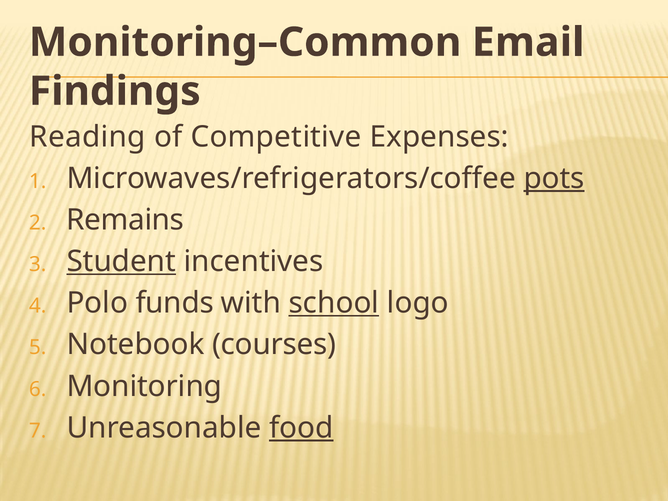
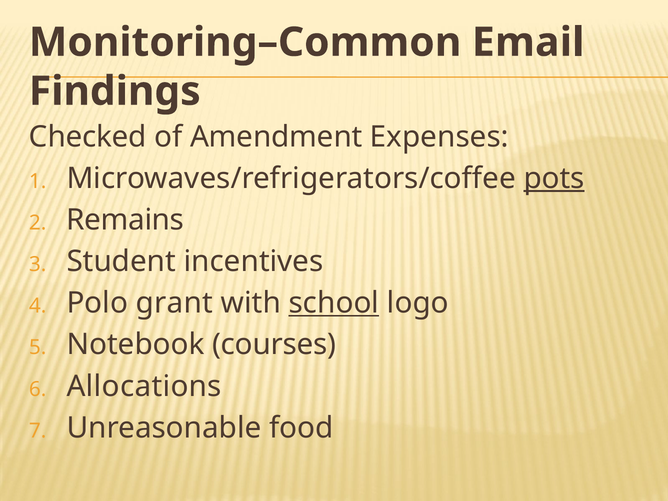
Reading: Reading -> Checked (88, 137)
Competitive: Competitive -> Amendment (276, 137)
Student underline: present -> none (121, 262)
funds: funds -> grant (174, 303)
Monitoring: Monitoring -> Allocations (144, 386)
food underline: present -> none (301, 428)
